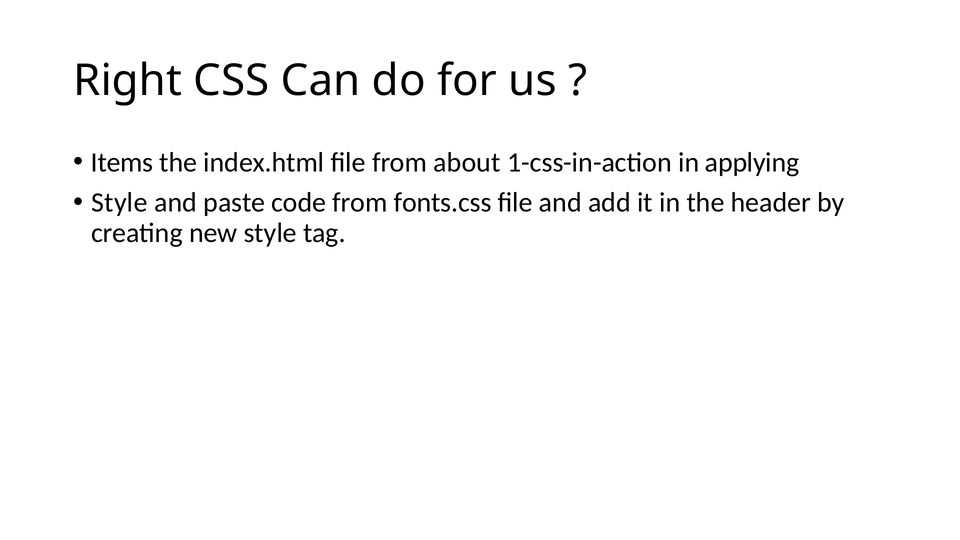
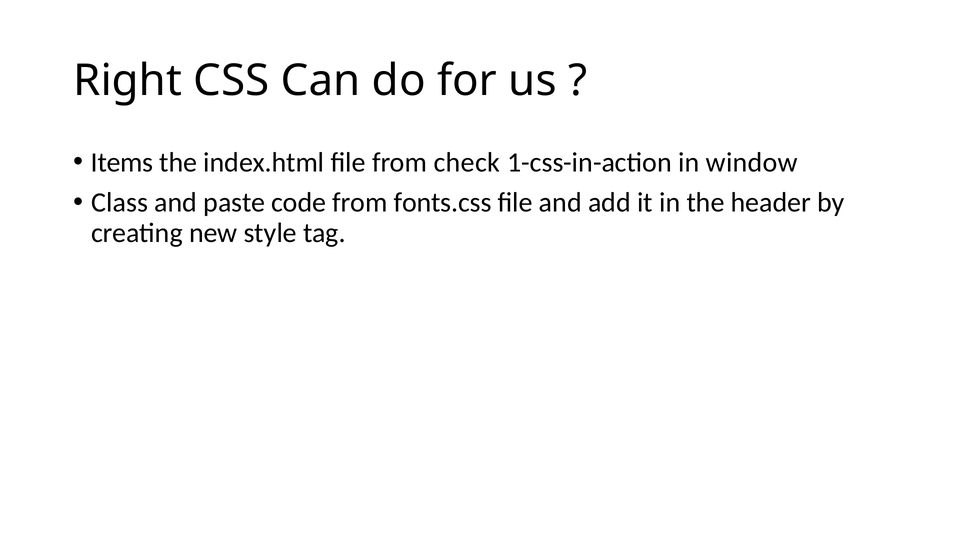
about: about -> check (467, 162)
applying: applying -> window (752, 162)
Style: Style -> Class (120, 203)
